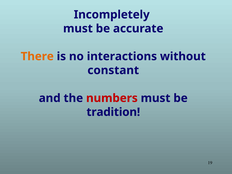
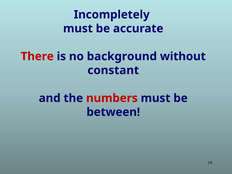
There colour: orange -> red (37, 56)
interactions: interactions -> background (122, 56)
tradition: tradition -> between (113, 112)
